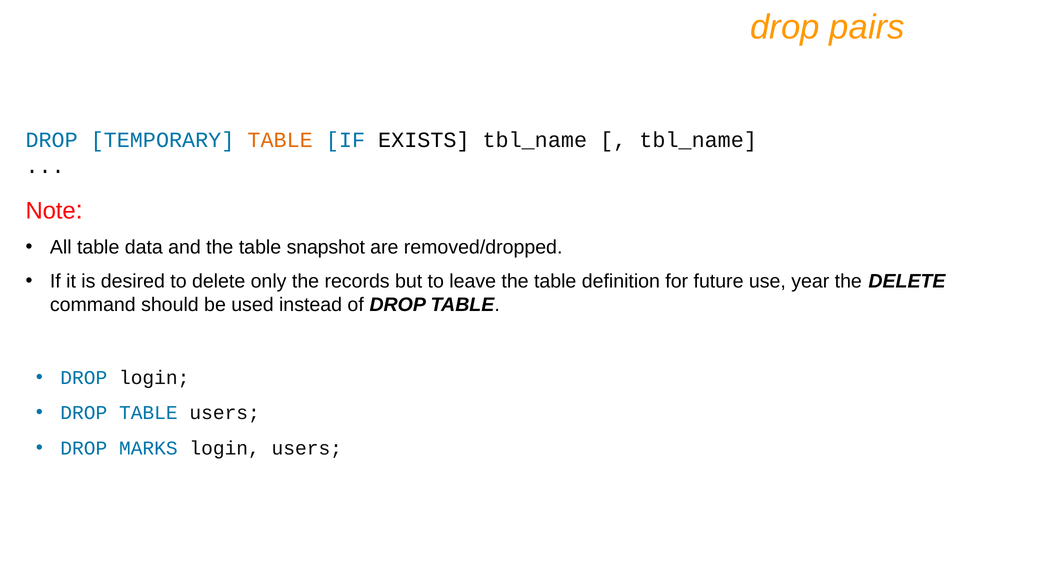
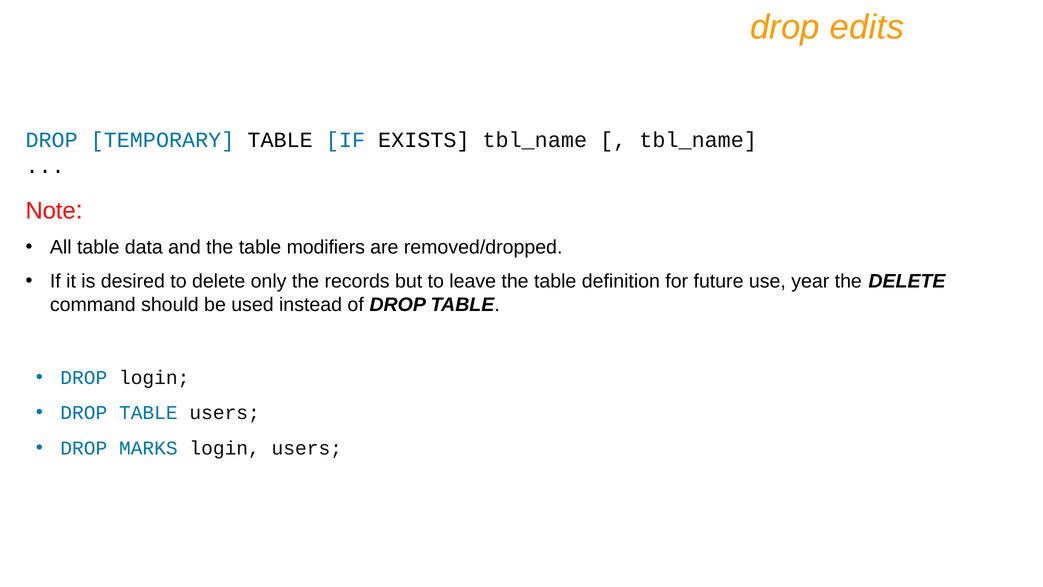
pairs: pairs -> edits (867, 27)
TABLE colour: orange -> black (280, 140)
snapshot: snapshot -> modifiers (326, 247)
